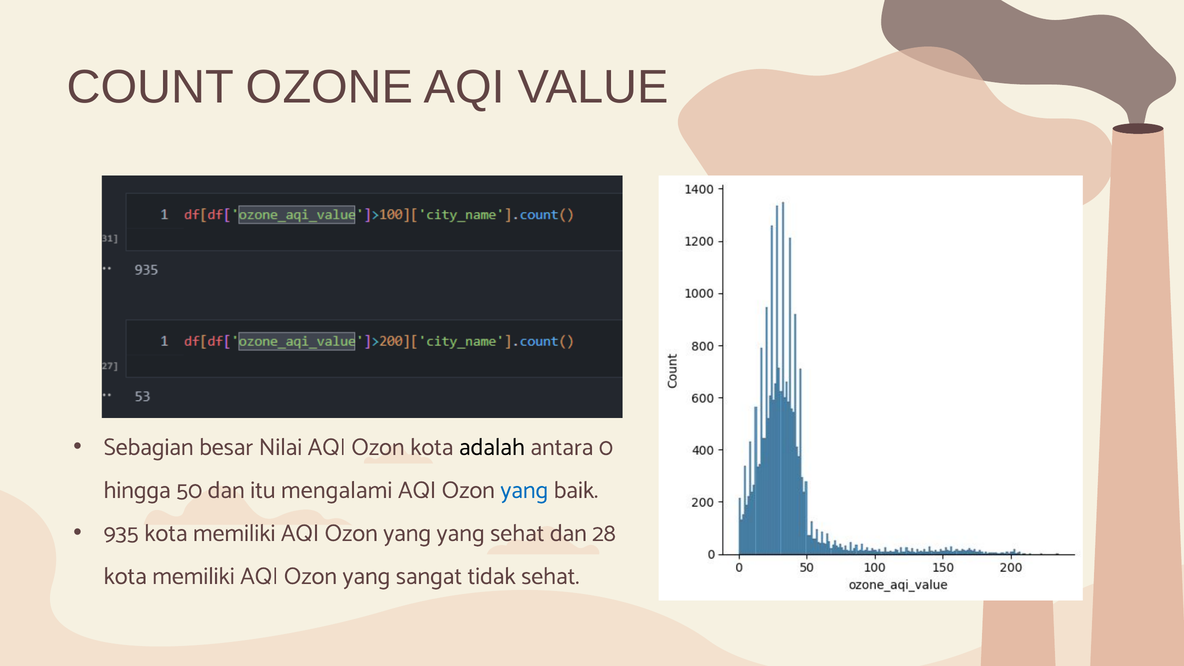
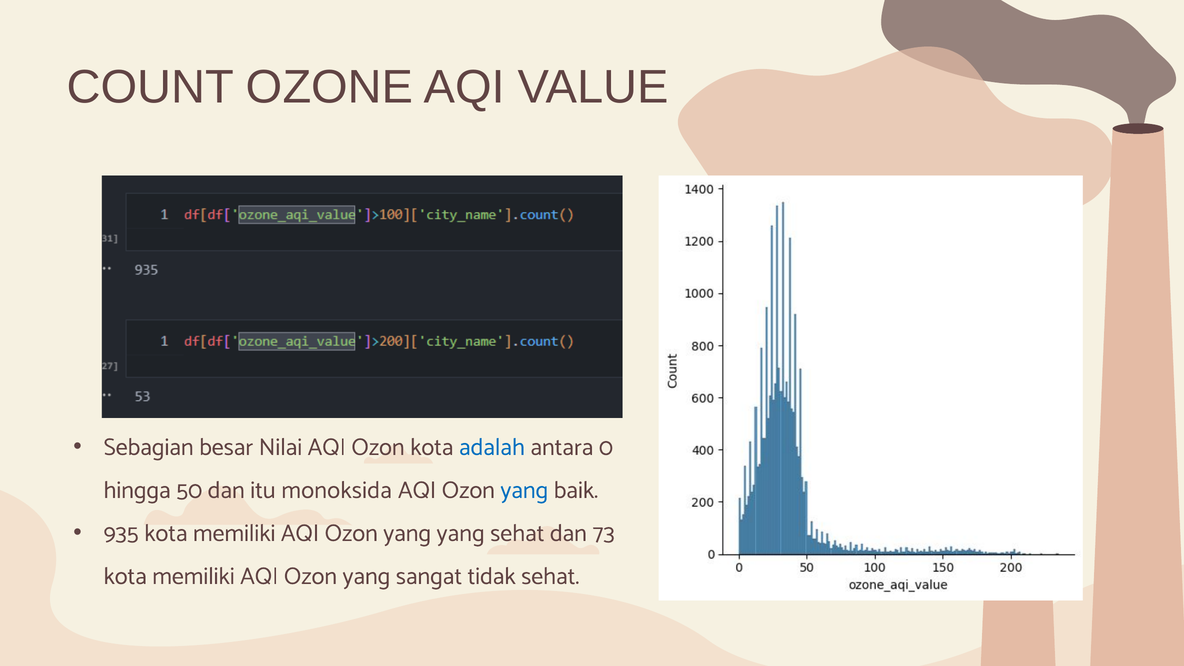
adalah colour: black -> blue (492, 447)
mengalami: mengalami -> monoksida (337, 490)
28: 28 -> 73 (604, 533)
